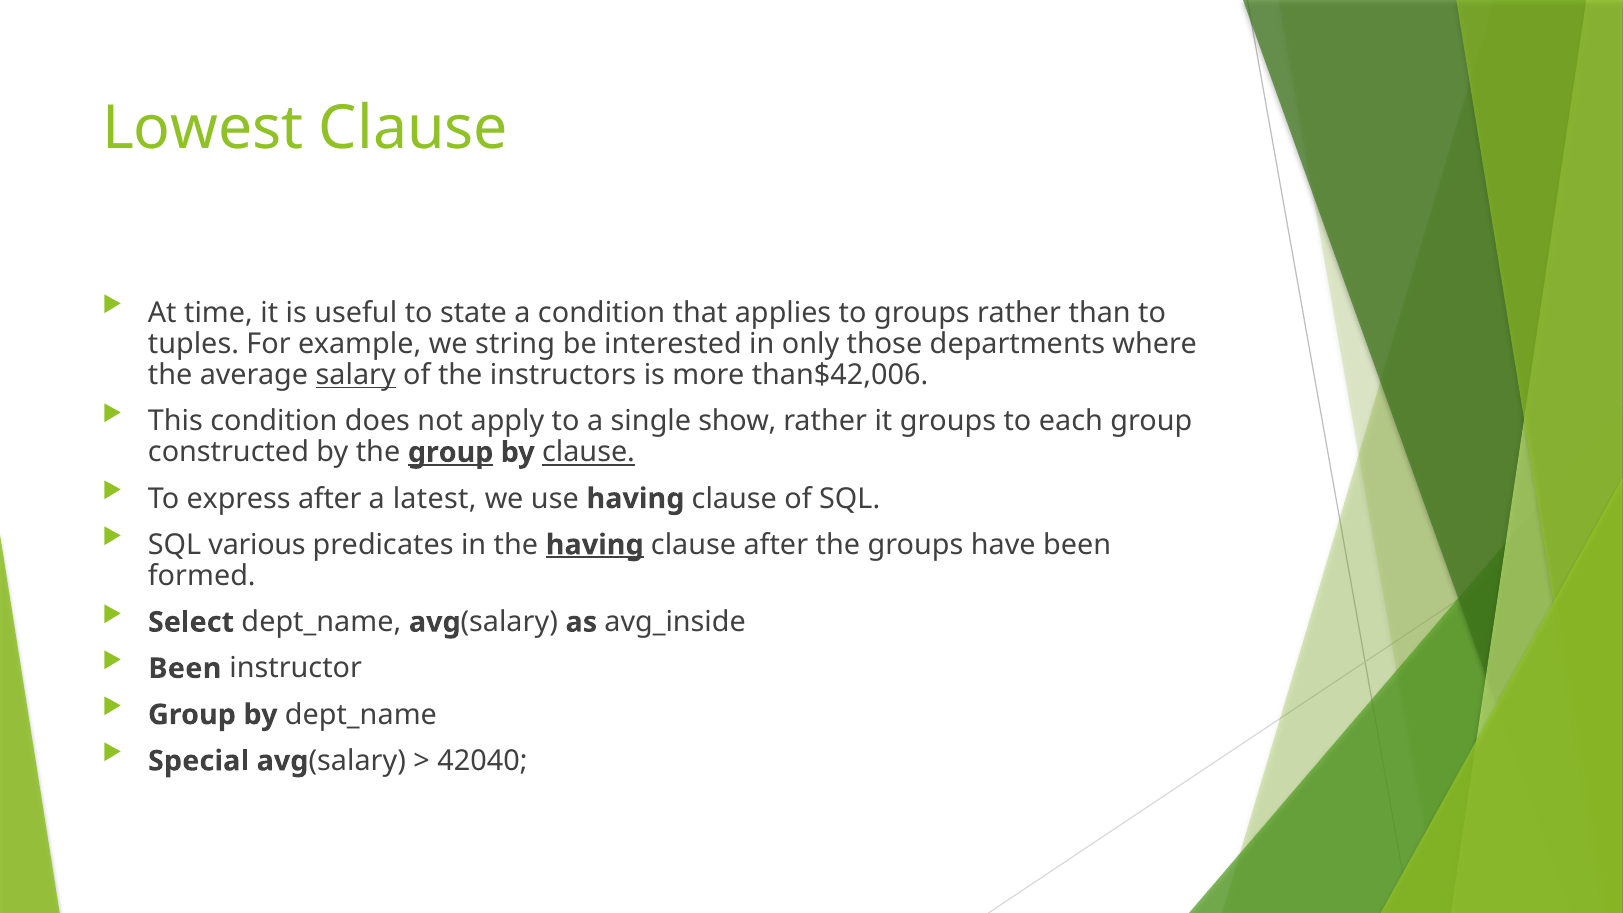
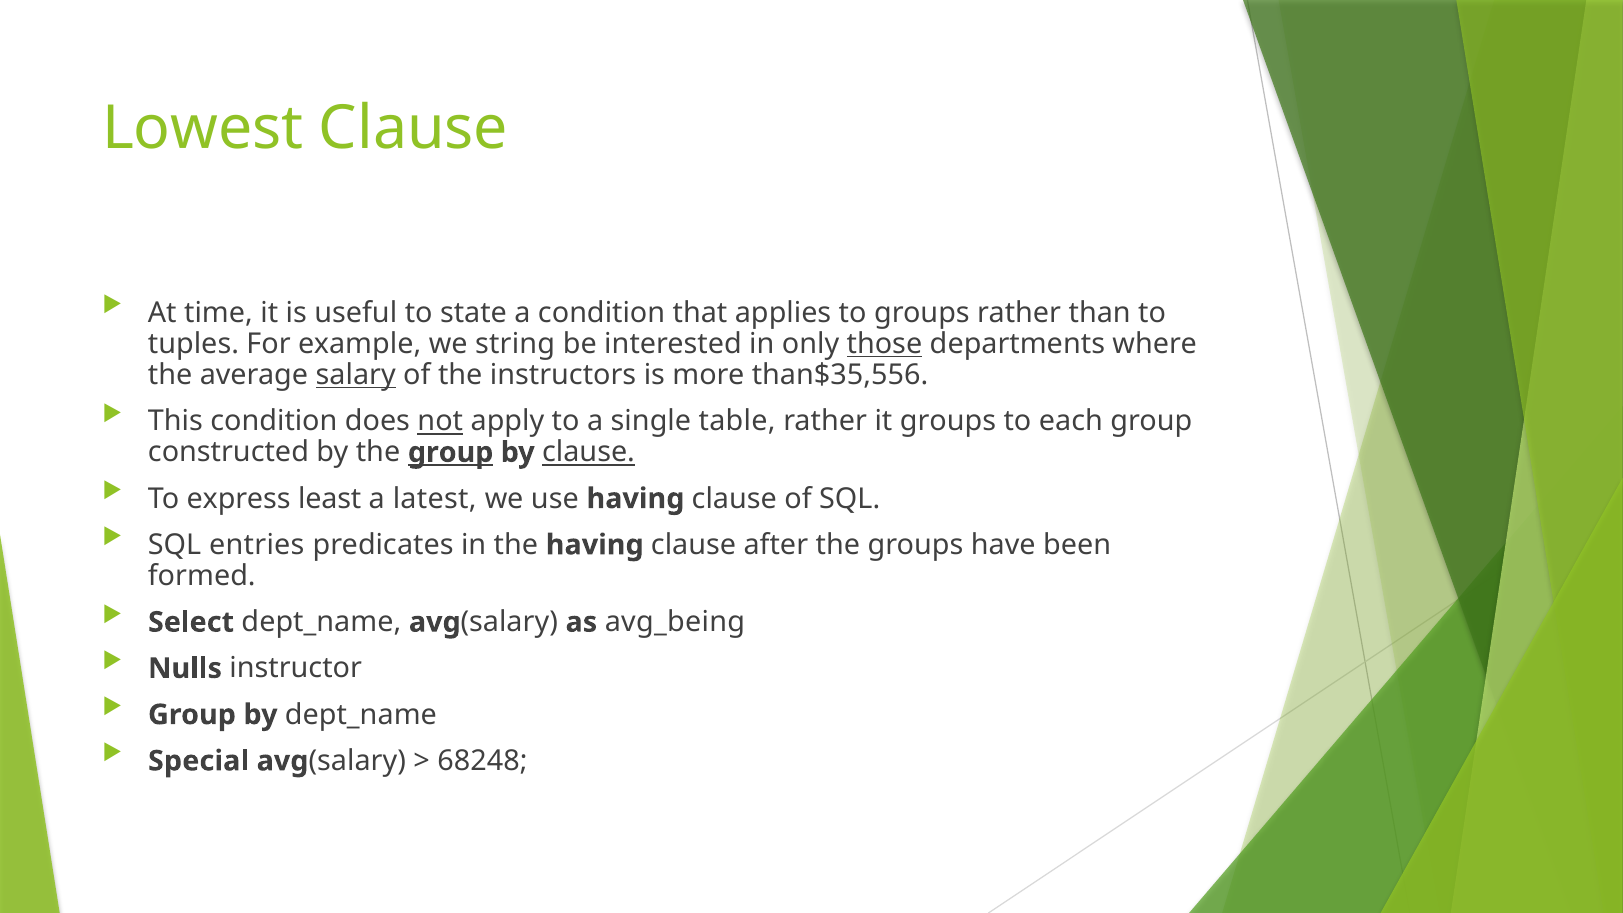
those underline: none -> present (884, 344)
than$42,006: than$42,006 -> than$35,556 (840, 375)
not underline: none -> present (440, 421)
show: show -> table (737, 421)
express after: after -> least (330, 499)
various: various -> entries (257, 545)
having underline: present -> none (595, 545)
avg_inside: avg_inside -> avg_being (675, 622)
Been: Been -> Nulls (185, 668)
42040: 42040 -> 68248 (482, 761)
